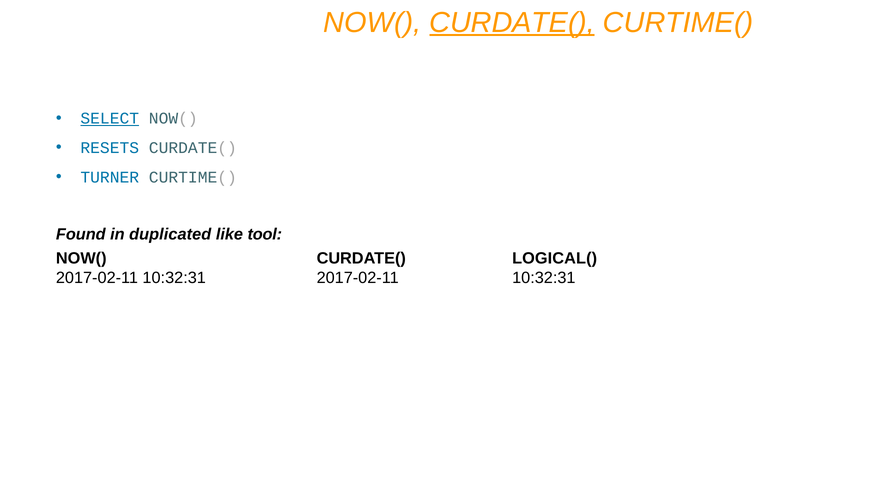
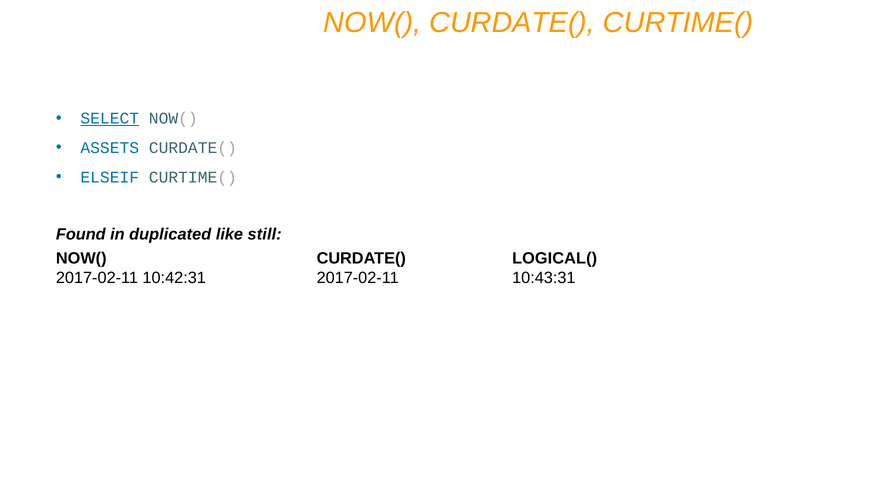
CURDATE( underline: present -> none (512, 23)
RESETS: RESETS -> ASSETS (110, 148)
TURNER: TURNER -> ELSEIF (110, 177)
tool: tool -> still (265, 235)
10:32:31: 10:32:31 -> 10:42:31 (174, 278)
10:32:31: 10:32:31 -> 10:43:31 (544, 278)
